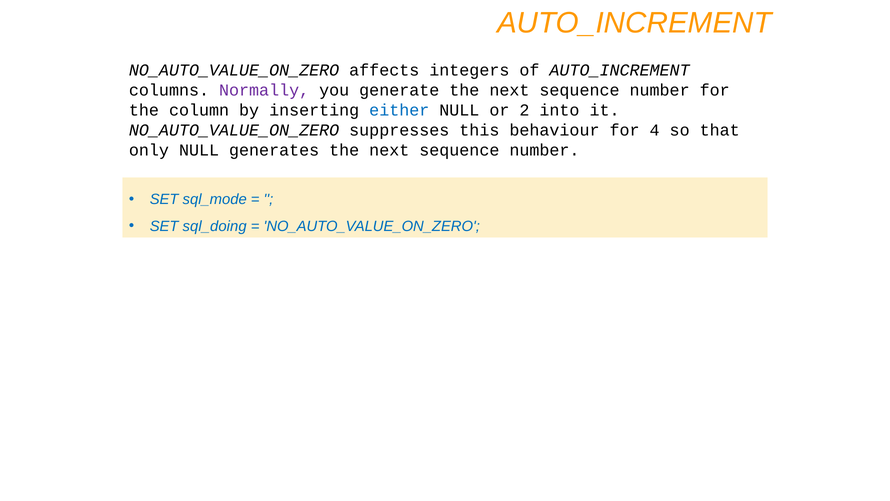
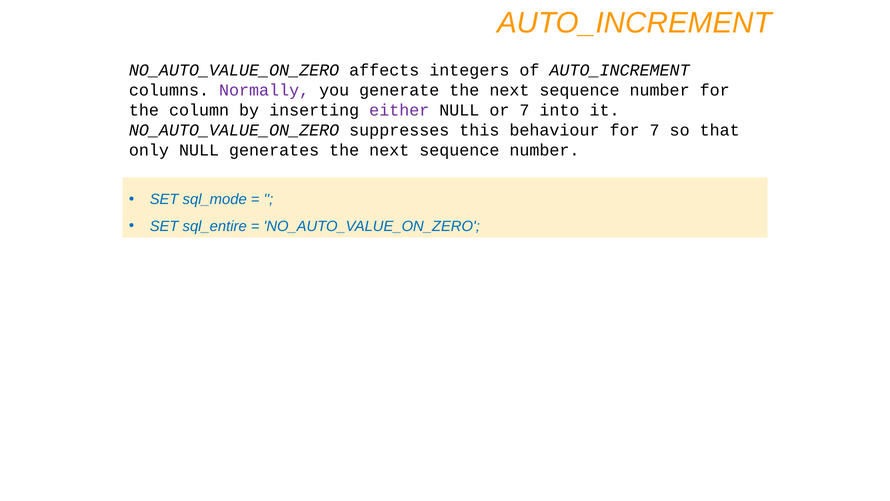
either colour: blue -> purple (399, 110)
or 2: 2 -> 7 (524, 110)
for 4: 4 -> 7 (655, 130)
sql_doing: sql_doing -> sql_entire (215, 226)
